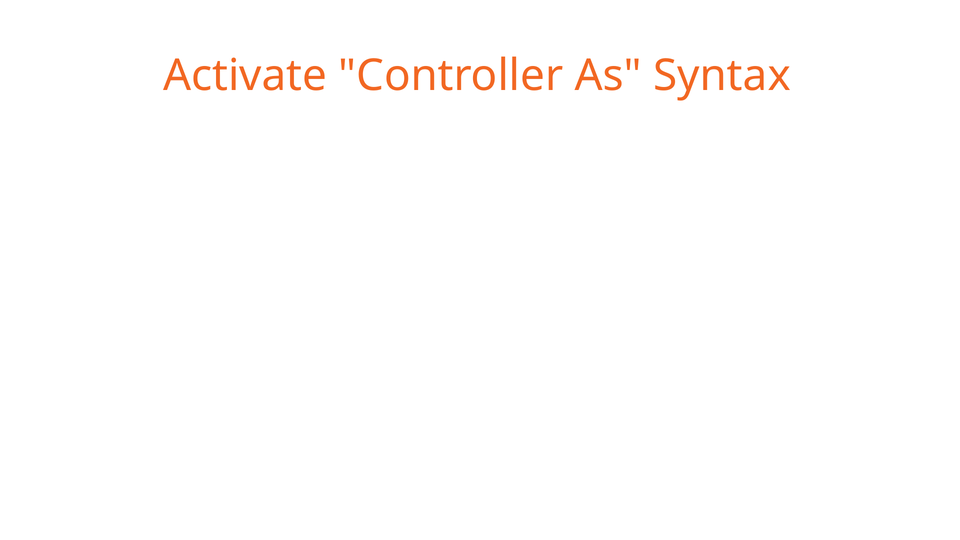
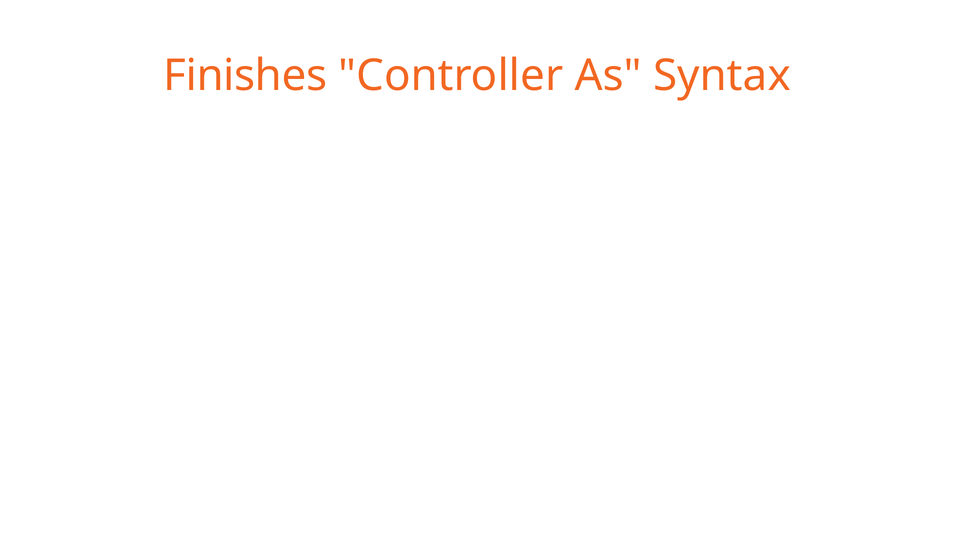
Activate: Activate -> Finishes (245, 76)
